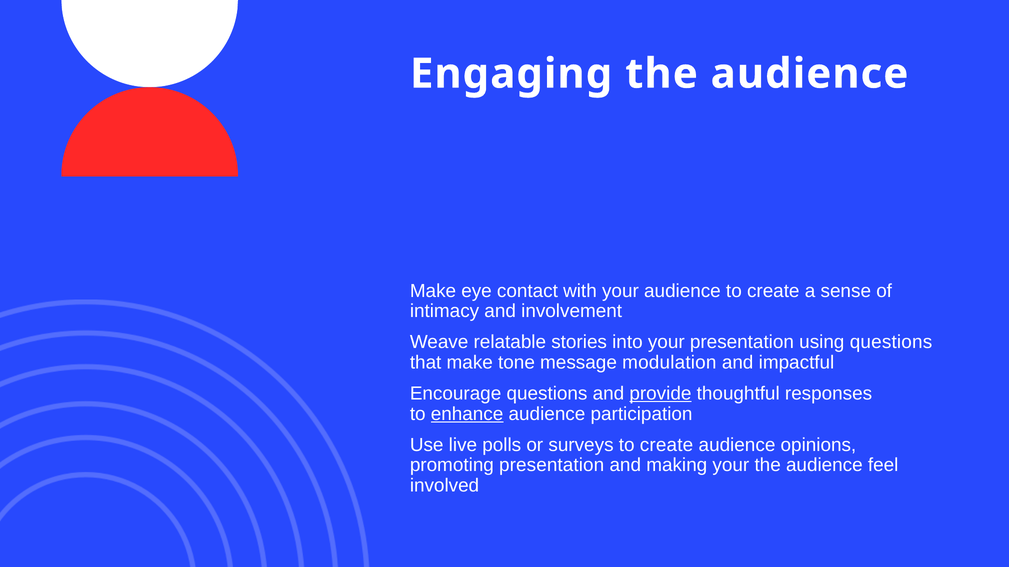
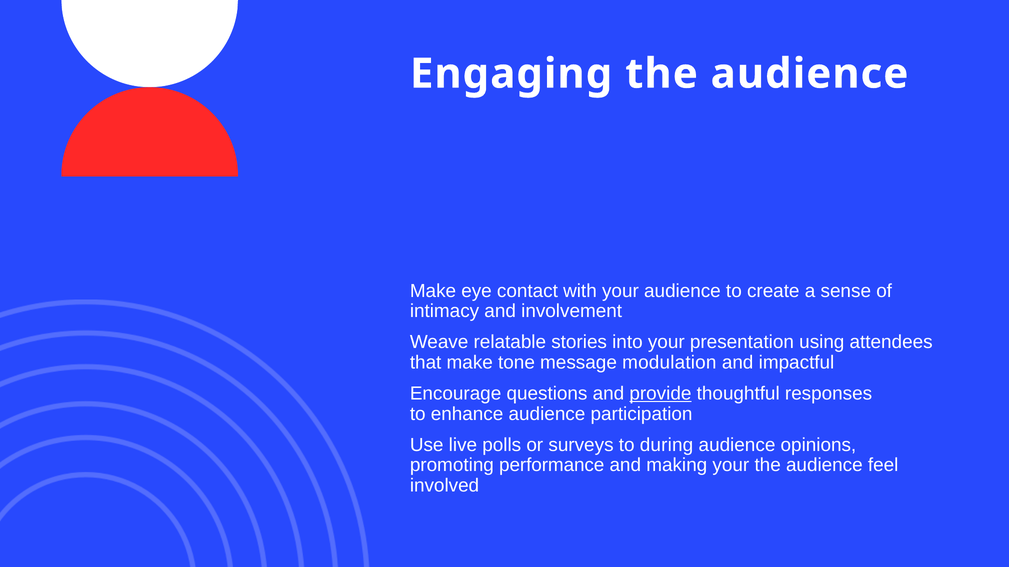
using questions: questions -> attendees (891, 342)
enhance underline: present -> none (467, 414)
surveys to create: create -> during (667, 445)
promoting presentation: presentation -> performance (552, 466)
